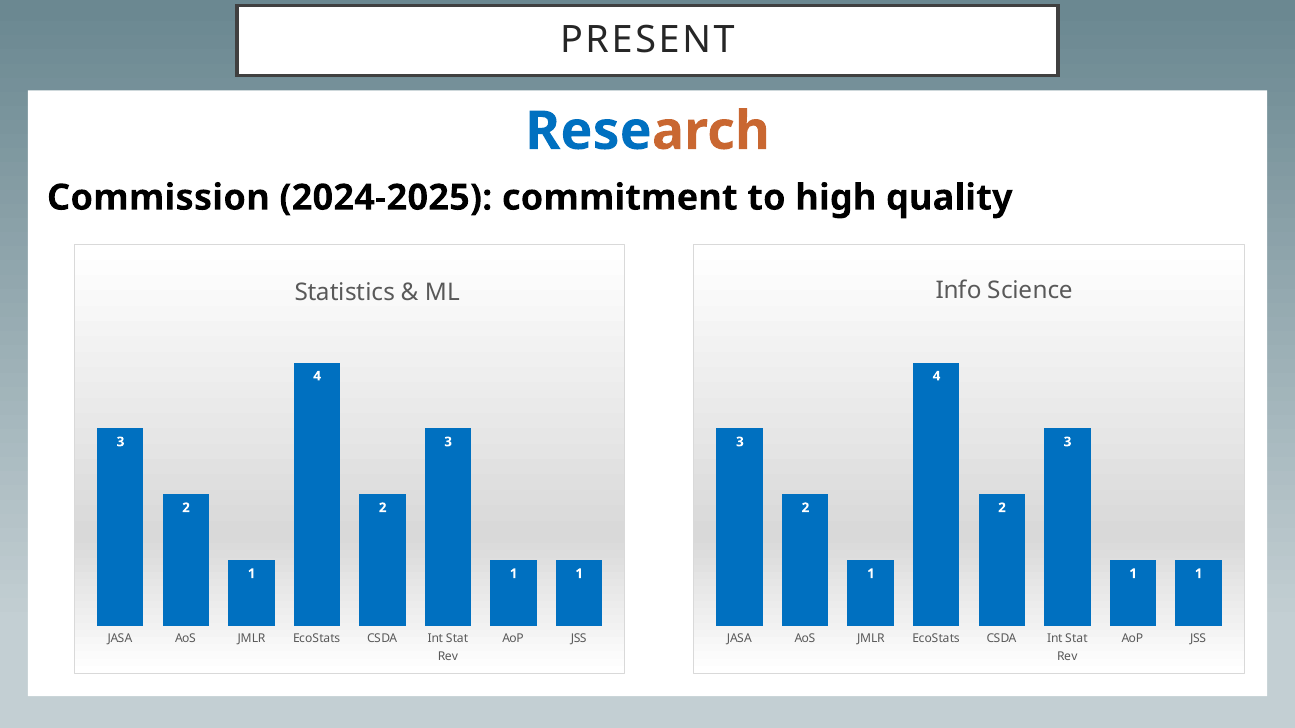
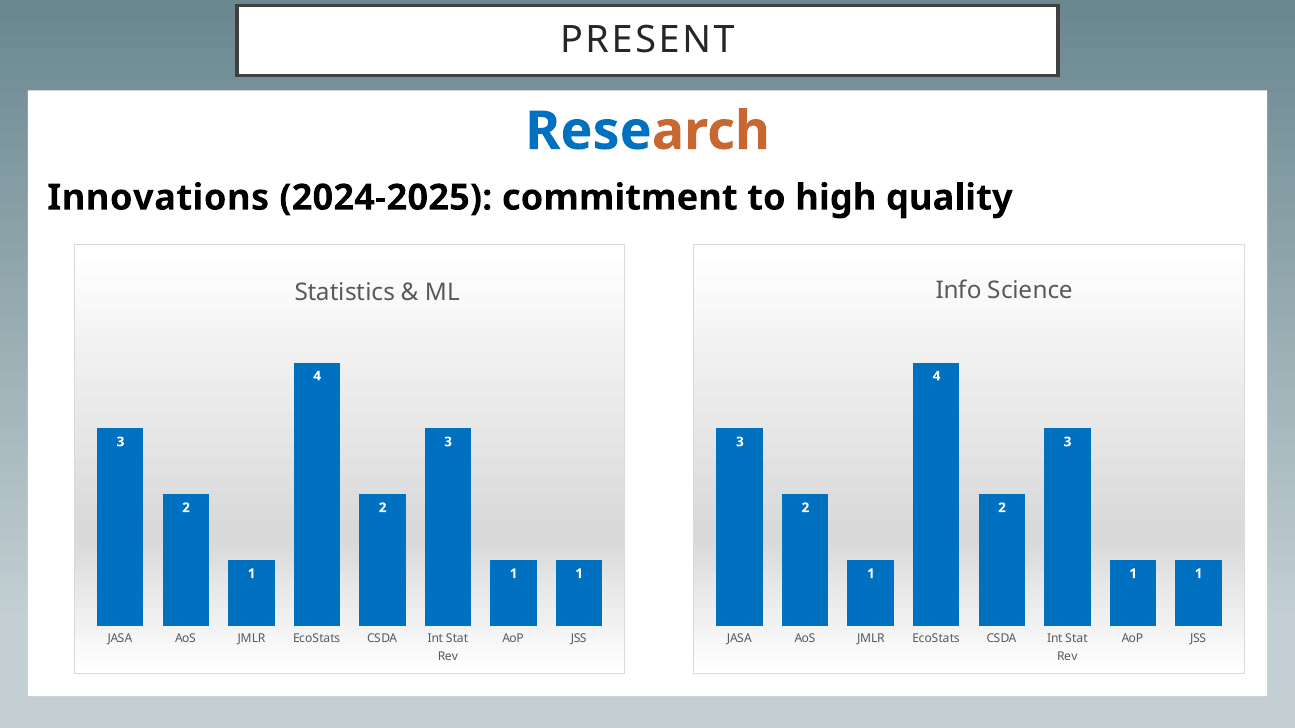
Commission: Commission -> Innovations (158, 198)
